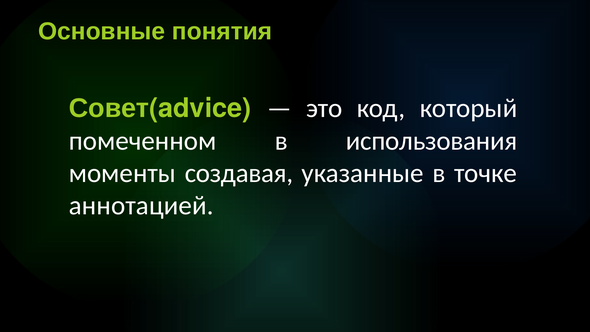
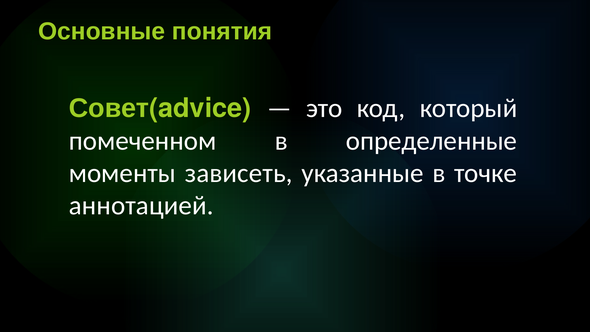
использования: использования -> определенные (432, 141)
создавая: создавая -> зависеть (239, 173)
